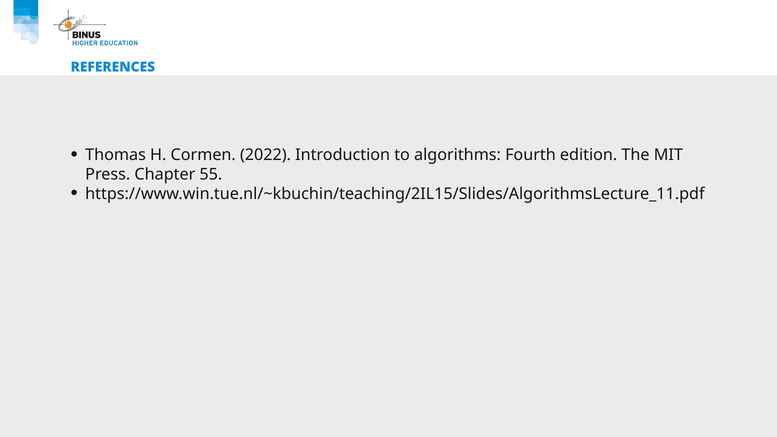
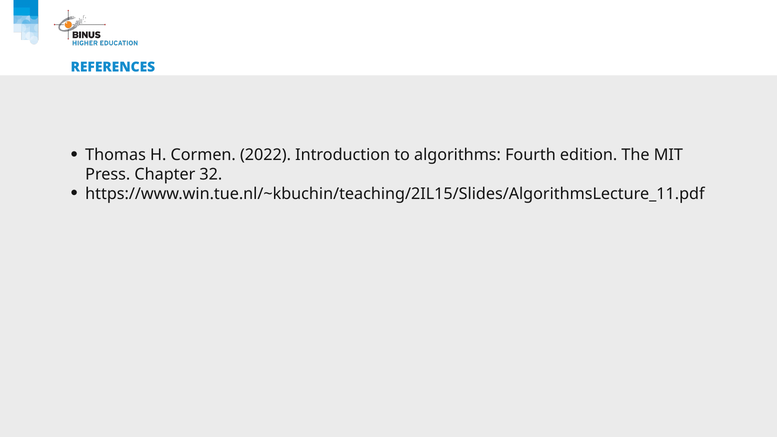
55: 55 -> 32 (211, 174)
